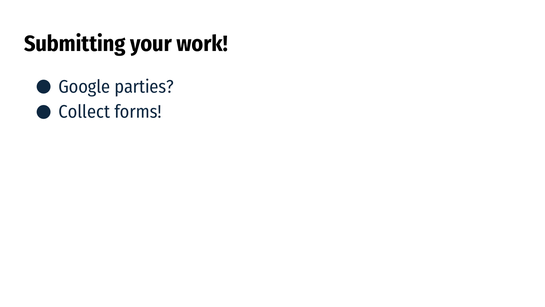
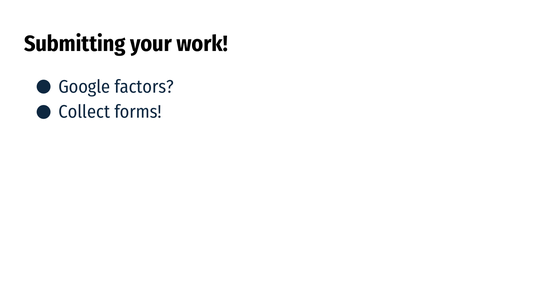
parties: parties -> factors (144, 87)
